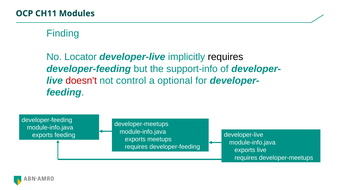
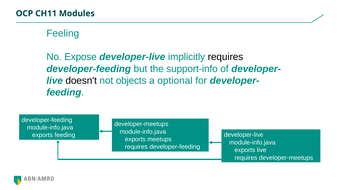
Finding: Finding -> Feeling (63, 33)
Locator: Locator -> Expose (81, 57)
doesn't colour: red -> black (81, 80)
control: control -> objects (131, 80)
